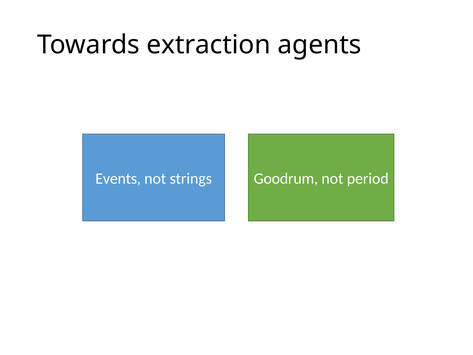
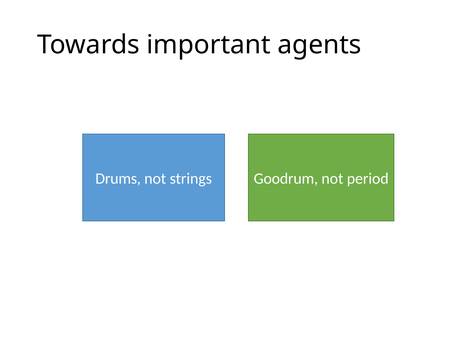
extraction: extraction -> important (209, 45)
Events: Events -> Drums (118, 178)
